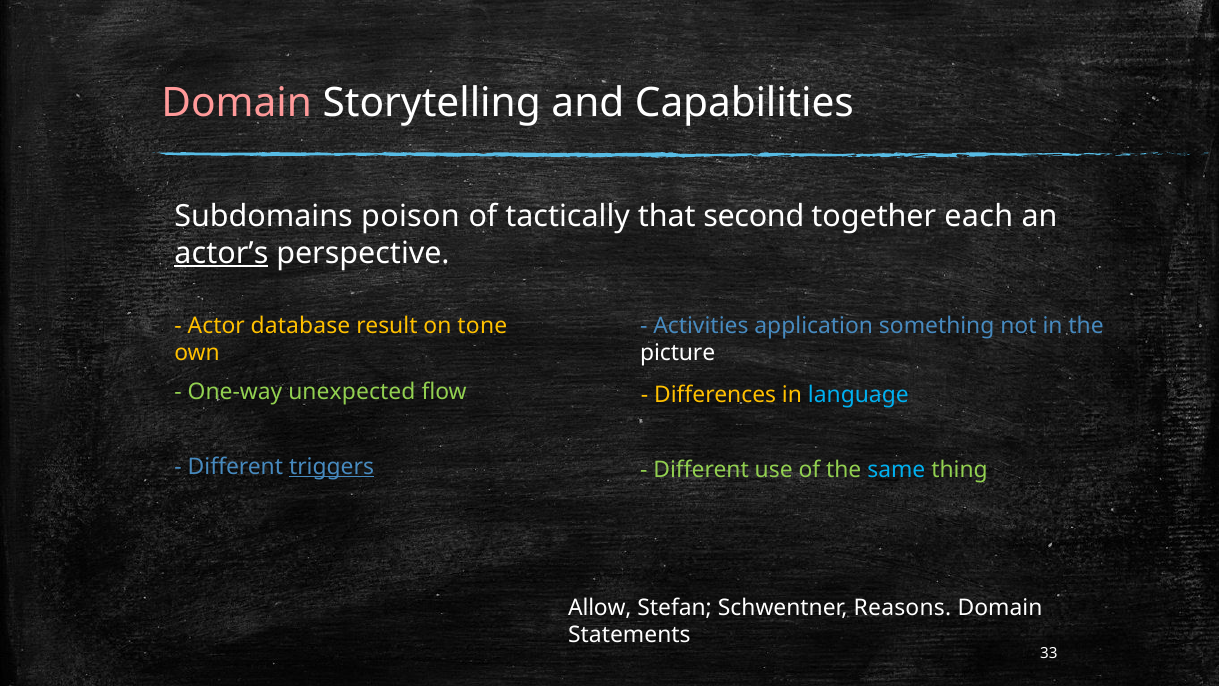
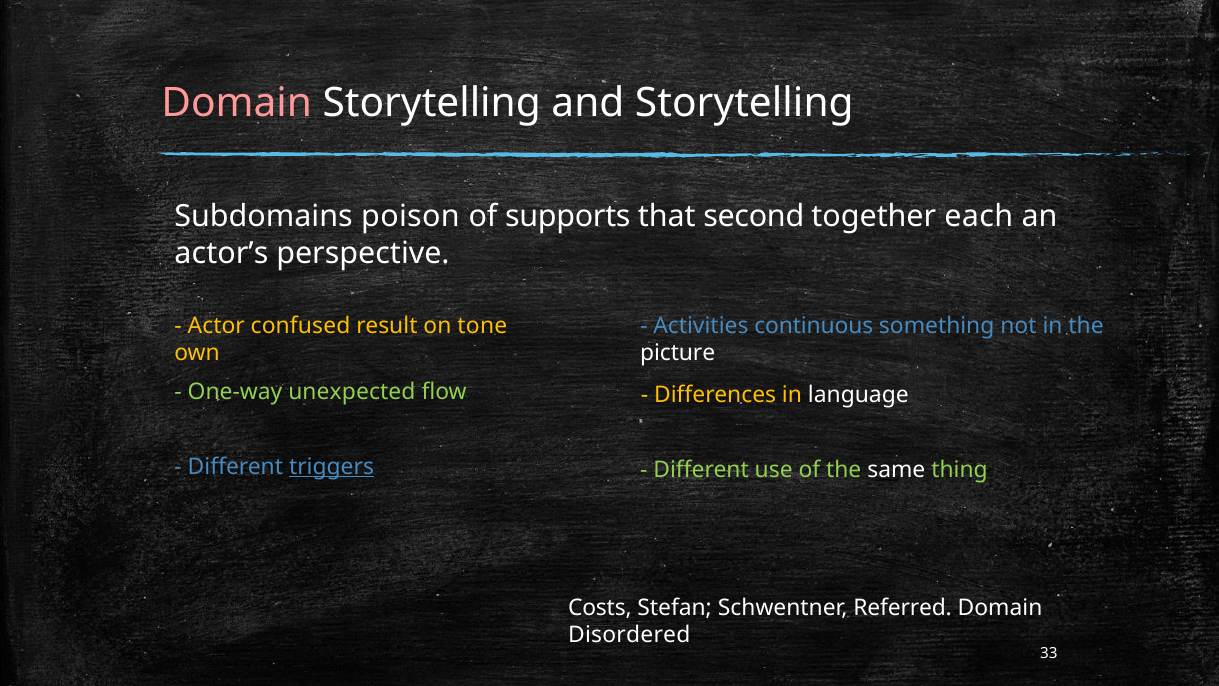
and Capabilities: Capabilities -> Storytelling (744, 103)
tactically: tactically -> supports (568, 217)
actor’s underline: present -> none (221, 253)
database: database -> confused (301, 326)
application: application -> continuous (814, 326)
language colour: light blue -> white (858, 395)
same colour: light blue -> white (896, 470)
Allow: Allow -> Costs (600, 608)
Reasons: Reasons -> Referred (903, 608)
Statements: Statements -> Disordered (629, 635)
